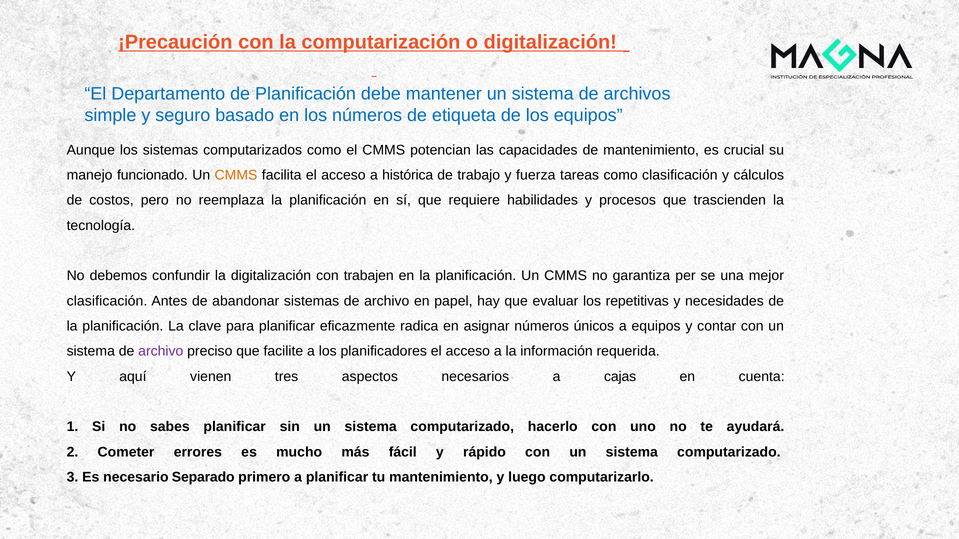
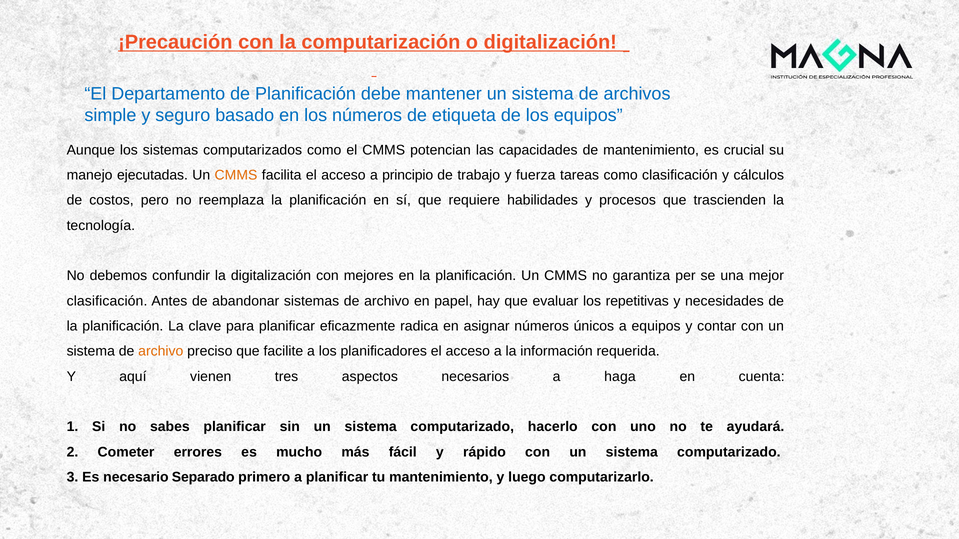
funcionado: funcionado -> ejecutadas (152, 175)
histórica: histórica -> principio (408, 175)
trabajen: trabajen -> mejores (369, 276)
archivo colour: purple -> orange (161, 352)
cajas: cajas -> haga (620, 377)
